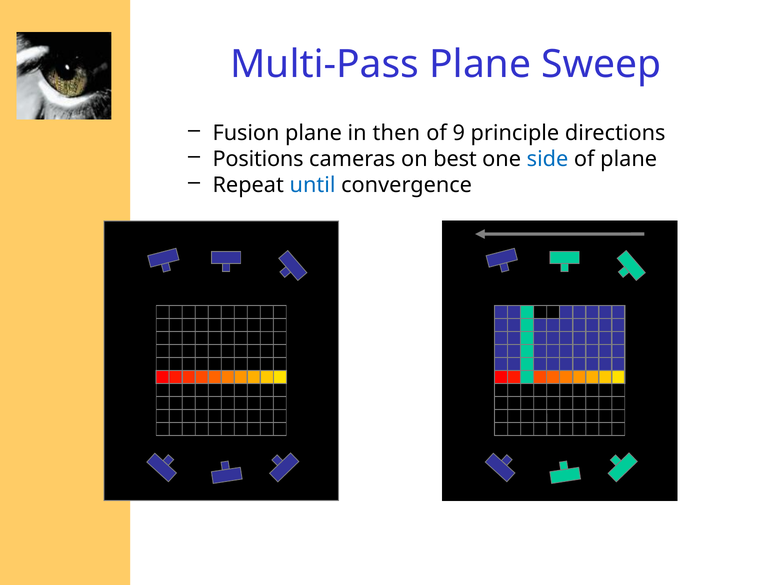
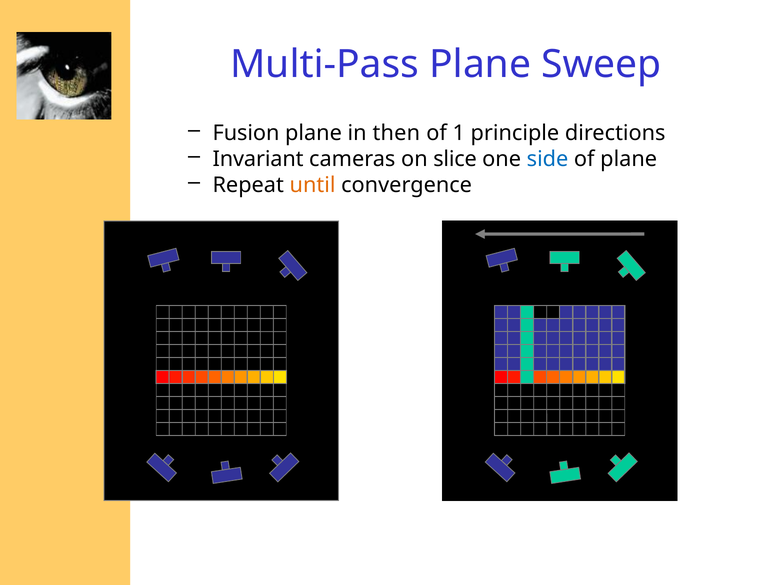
9: 9 -> 1 (459, 133)
Positions: Positions -> Invariant (258, 159)
best: best -> slice (455, 159)
until colour: blue -> orange (313, 185)
